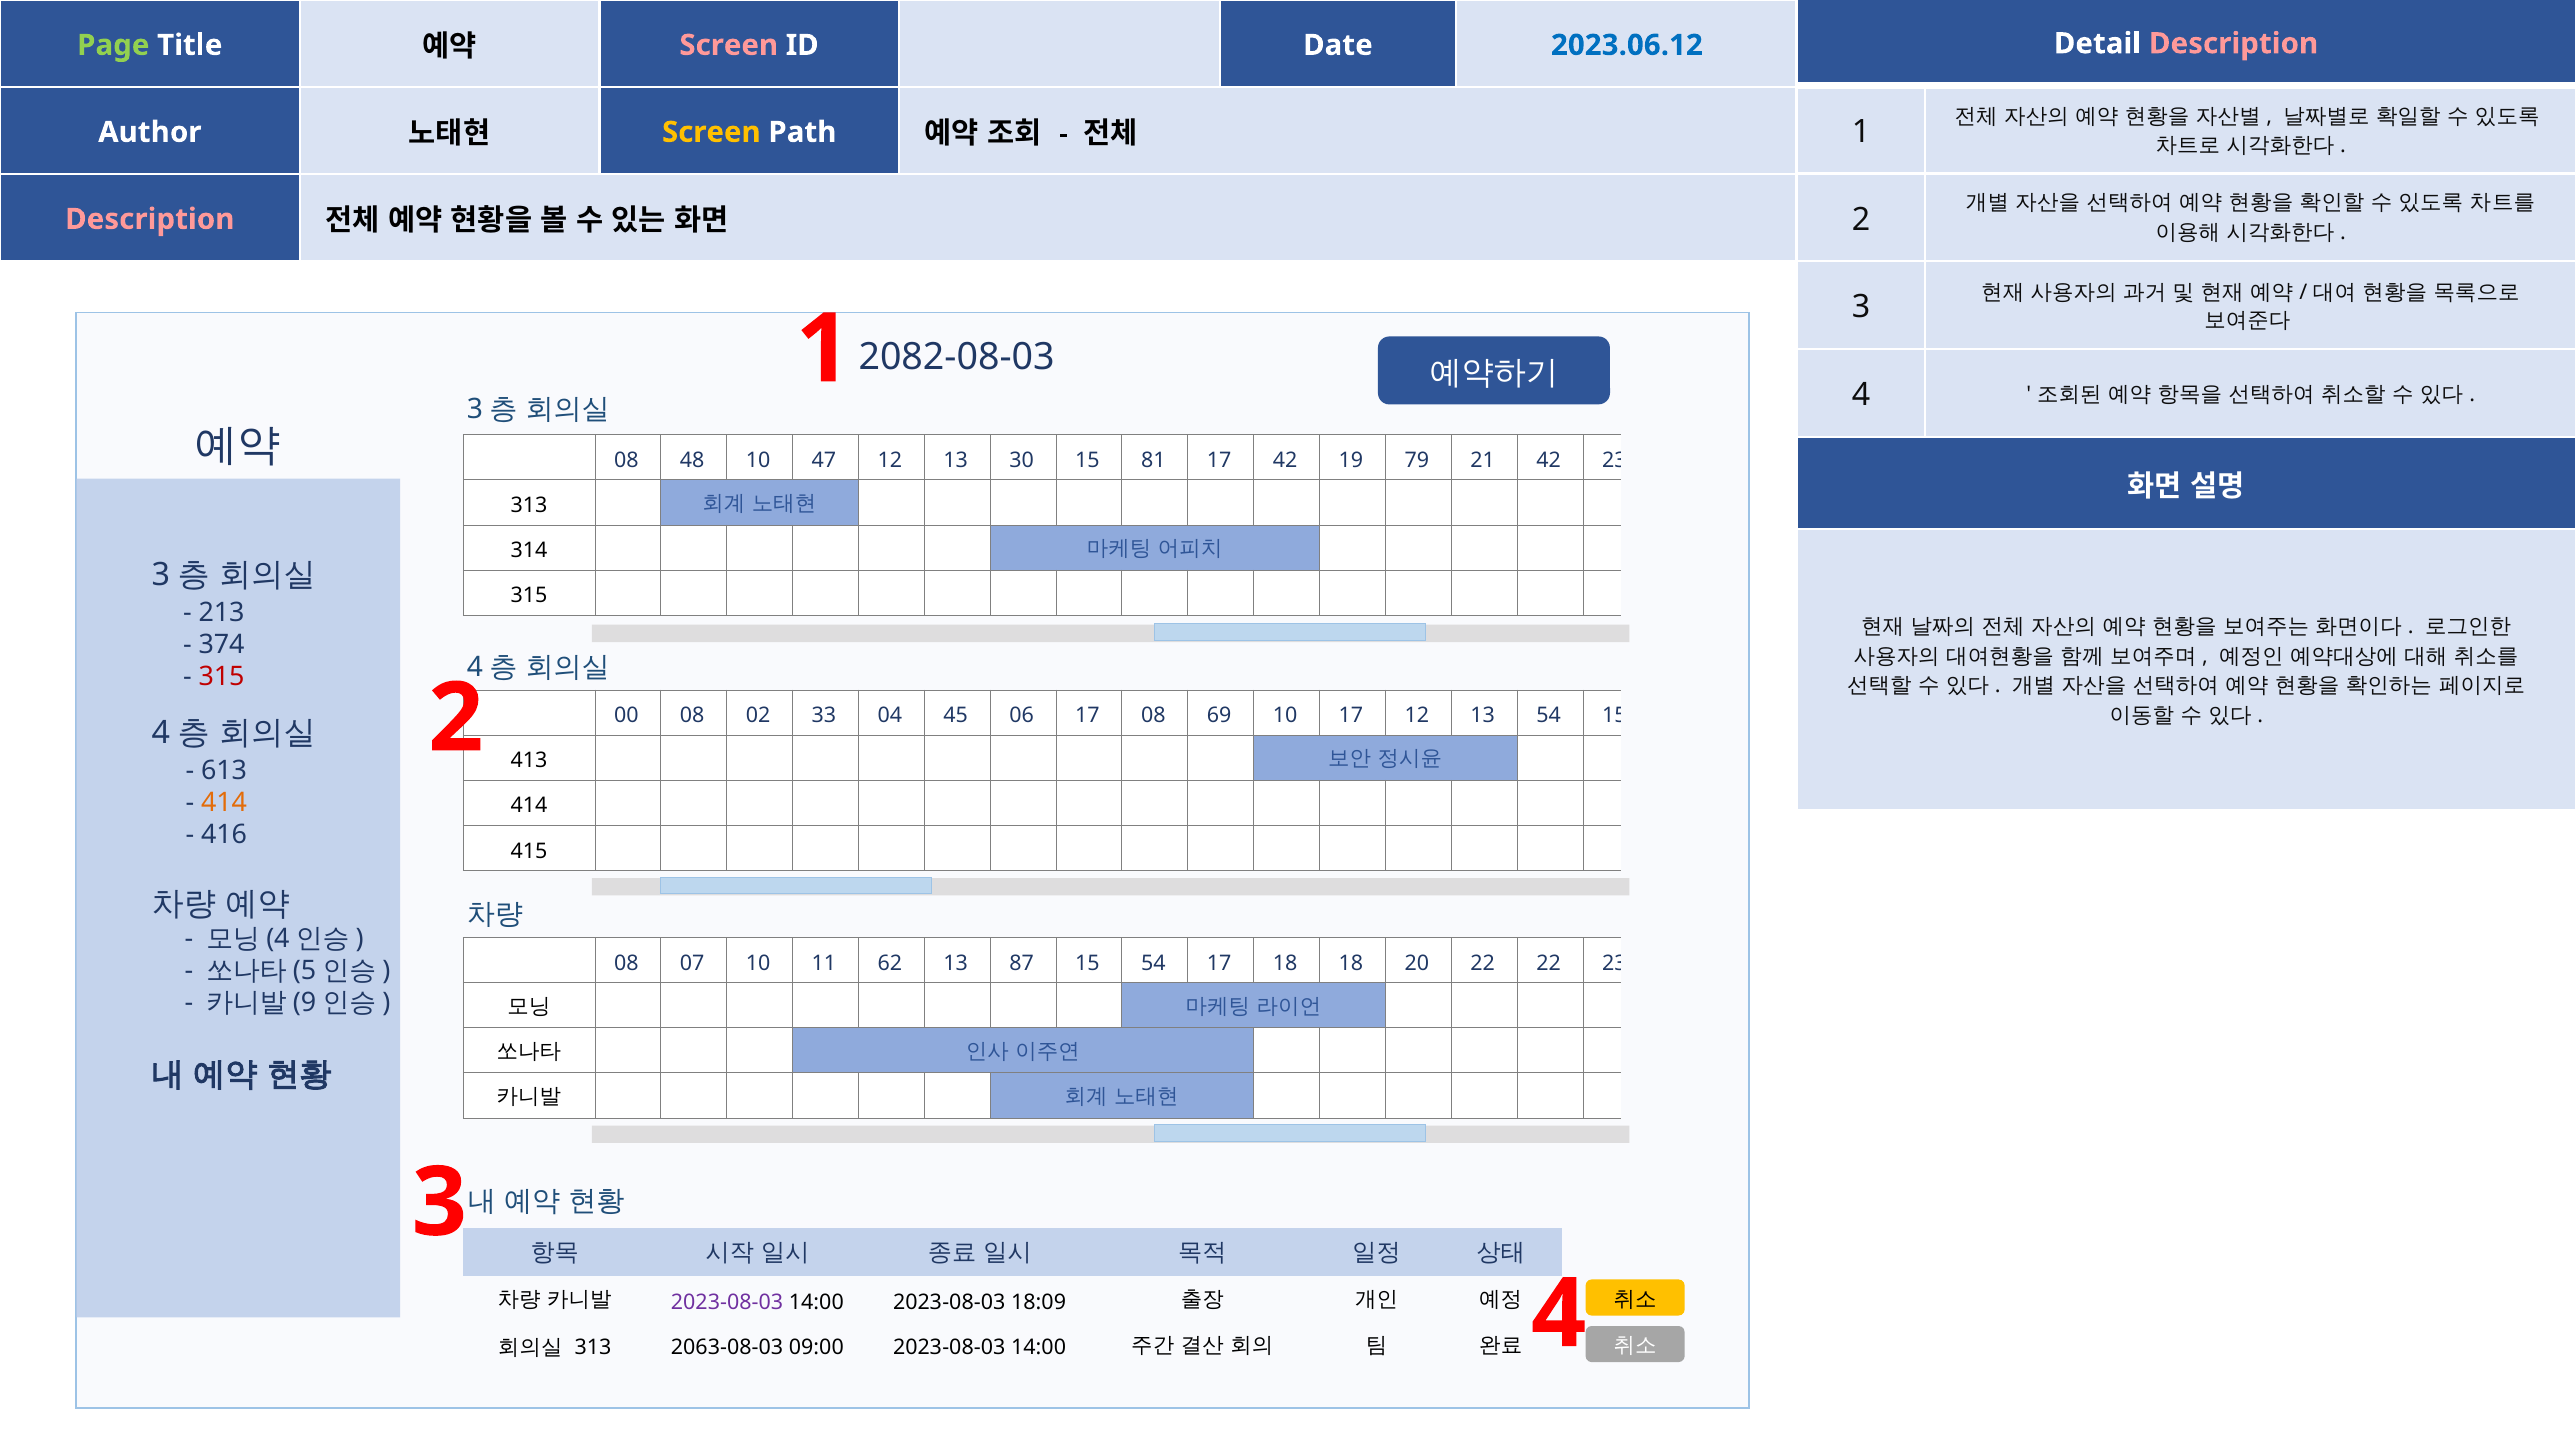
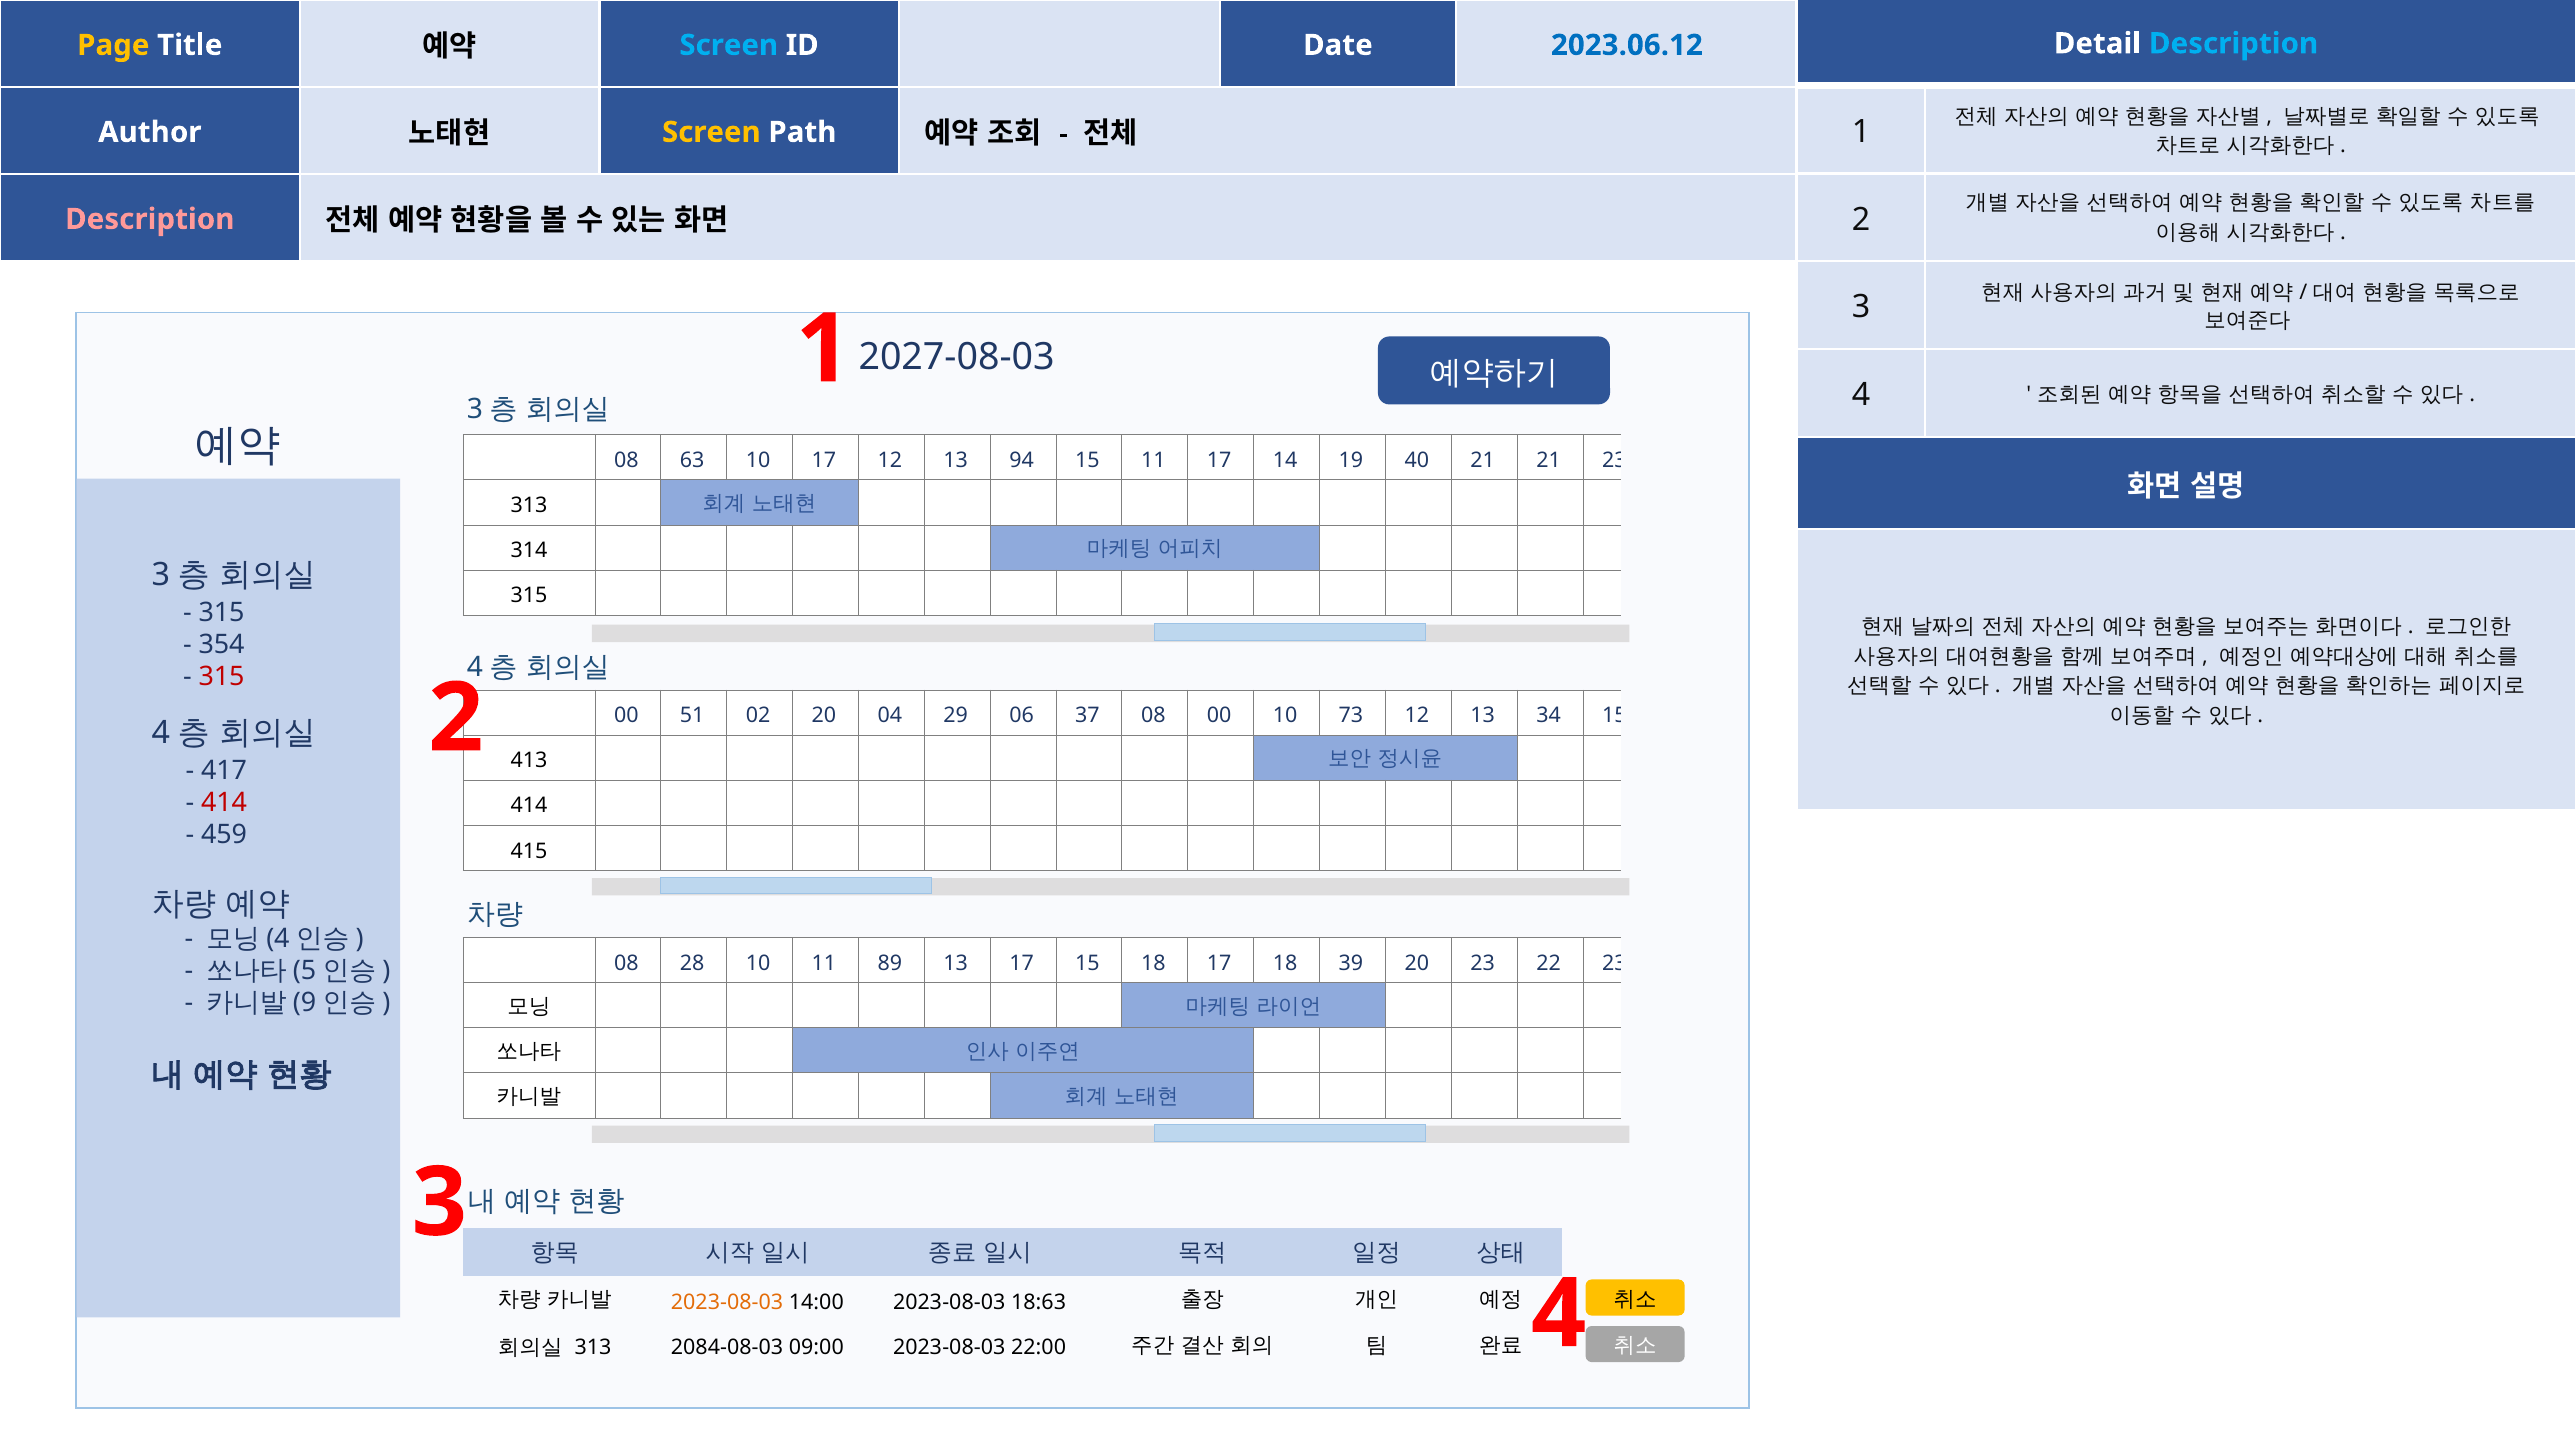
Description colour: pink -> light blue (2234, 44)
Page colour: light green -> yellow (113, 45)
Screen colour: pink -> light blue (729, 45)
2082-08-03: 2082-08-03 -> 2027-08-03 (957, 358)
48: 48 -> 63 (692, 460)
10 47: 47 -> 17 (824, 460)
30: 30 -> 94 (1022, 460)
15 81: 81 -> 11 (1153, 460)
17 42: 42 -> 14 (1285, 460)
79: 79 -> 40 (1417, 460)
21 42: 42 -> 21 (1549, 460)
213: 213 -> 315 (222, 612)
374: 374 -> 354 (222, 645)
00 08: 08 -> 51 (692, 716)
02 33: 33 -> 20 (824, 716)
45: 45 -> 29 (956, 716)
06 17: 17 -> 37 (1087, 716)
08 69: 69 -> 00 (1219, 716)
10 17: 17 -> 73 (1351, 716)
13 54: 54 -> 34 (1549, 716)
613: 613 -> 417 (224, 770)
414 colour: orange -> red (224, 802)
416: 416 -> 459 (224, 835)
07: 07 -> 28 (692, 963)
62: 62 -> 89 (890, 963)
13 87: 87 -> 17 (1022, 963)
15 54: 54 -> 18 (1153, 963)
18 18: 18 -> 39 (1351, 963)
20 22: 22 -> 23 (1483, 963)
2023-08-03 colour: purple -> orange (727, 1302)
18:09: 18:09 -> 18:63 (1039, 1302)
2063-08-03: 2063-08-03 -> 2084-08-03 (727, 1348)
09:00 2023-08-03 14:00: 14:00 -> 22:00 (1039, 1348)
